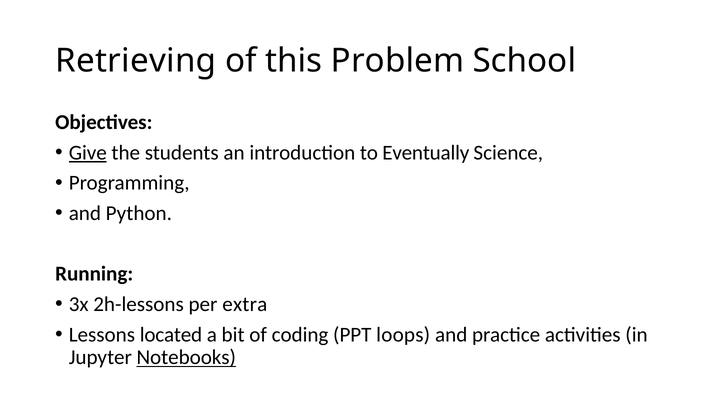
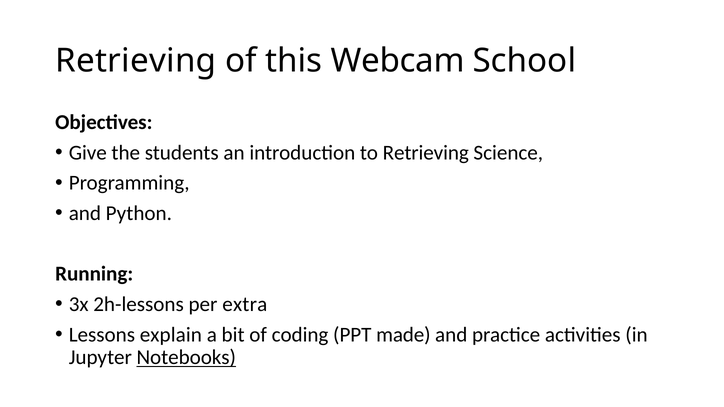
Problem: Problem -> Webcam (398, 61)
Give underline: present -> none (88, 153)
to Eventually: Eventually -> Retrieving (426, 153)
located: located -> explain (171, 335)
loops: loops -> made (403, 335)
